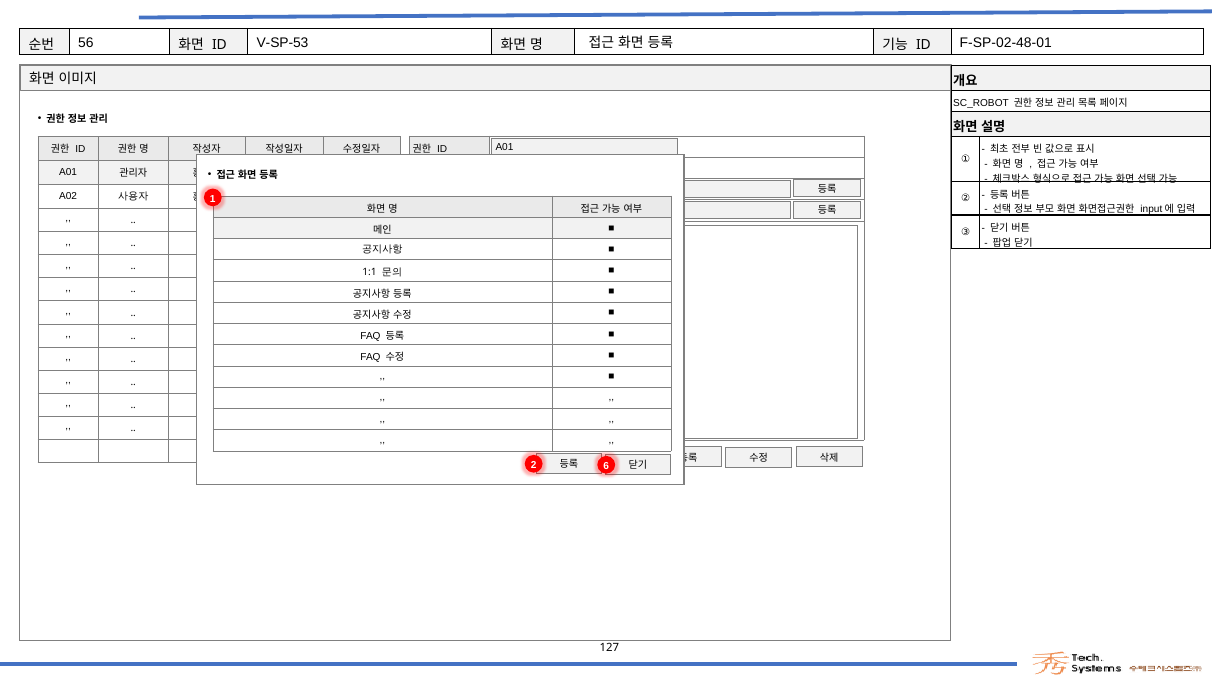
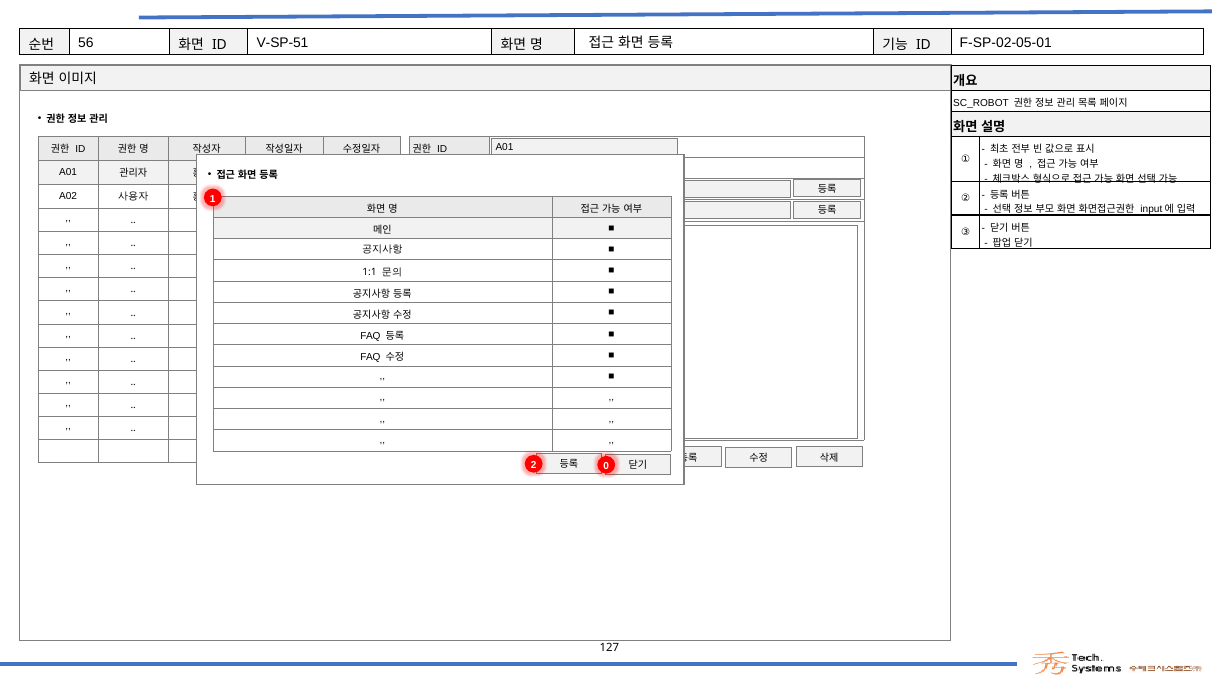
V-SP-53: V-SP-53 -> V-SP-51 (283, 43)
F-SP-02-48-01: F-SP-02-48-01 -> F-SP-02-05-01 (1006, 43)
6: 6 -> 0 (606, 466)
